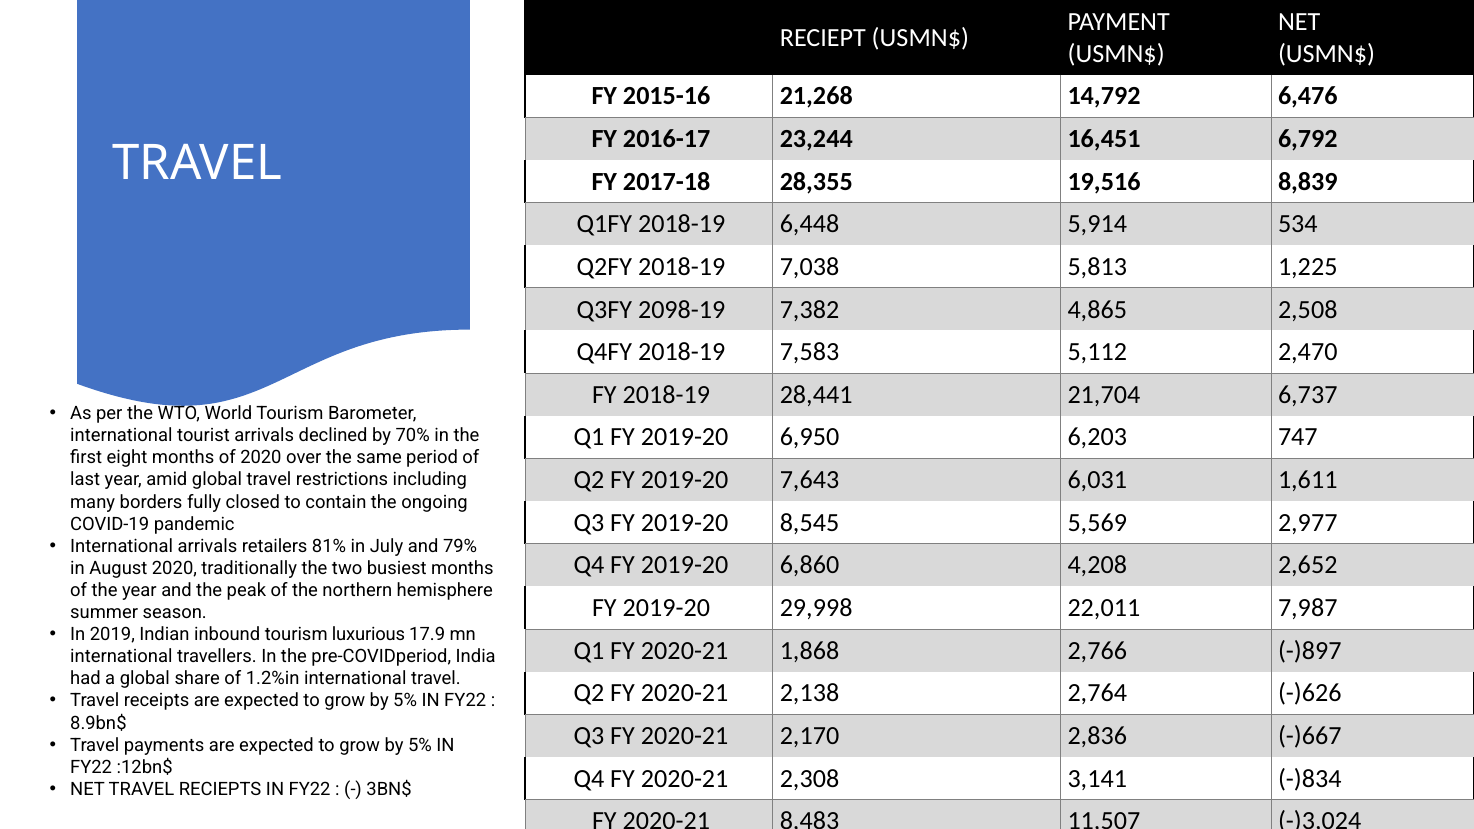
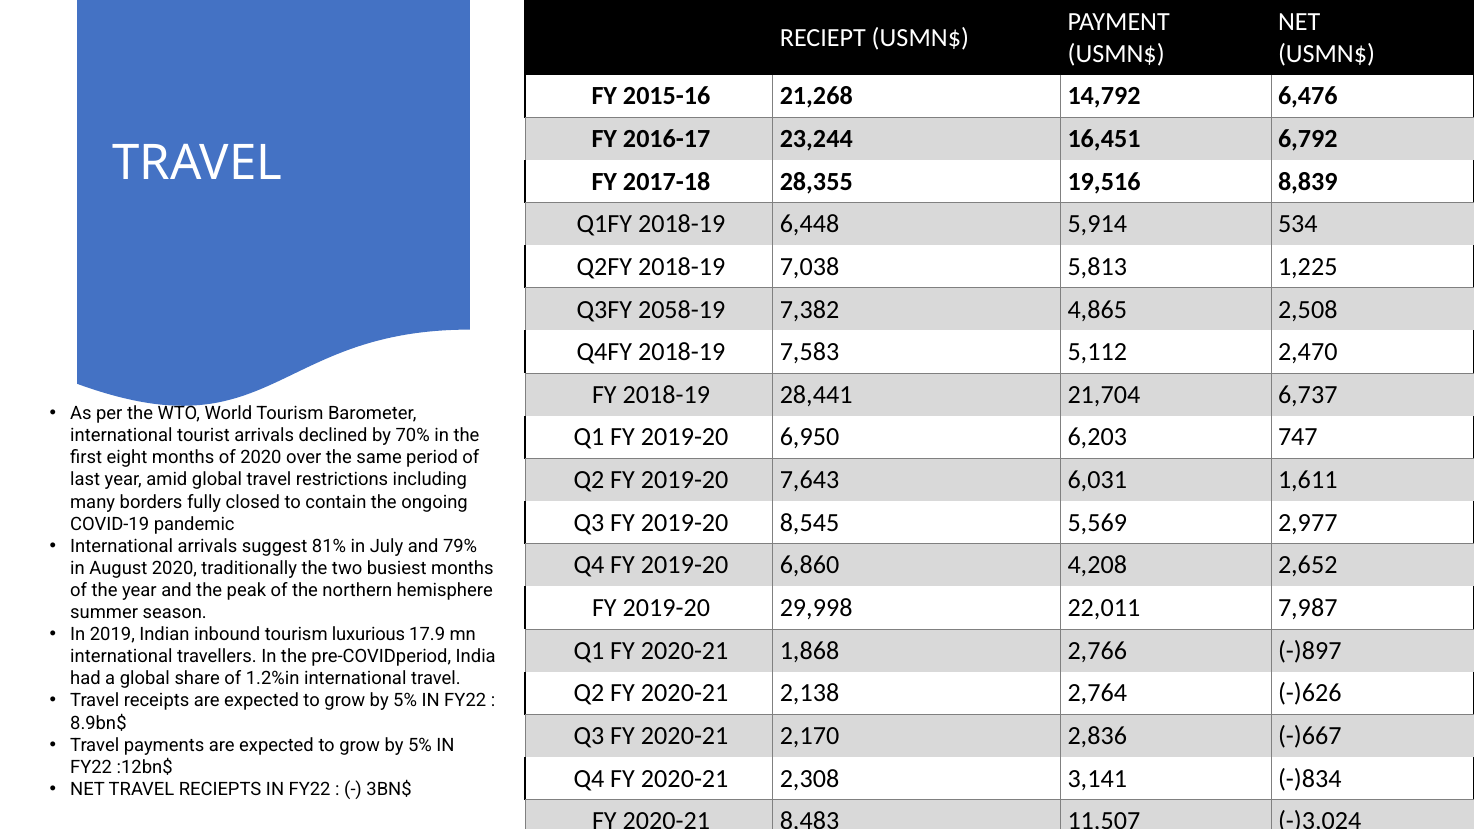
2098-19: 2098-19 -> 2058-19 (682, 309)
retailers: retailers -> suggest (275, 546)
